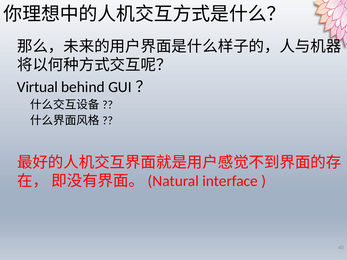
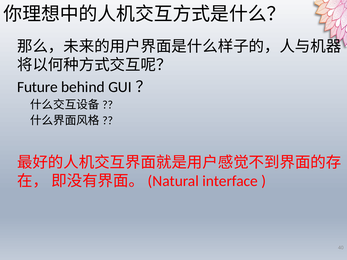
Virtual: Virtual -> Future (37, 87)
